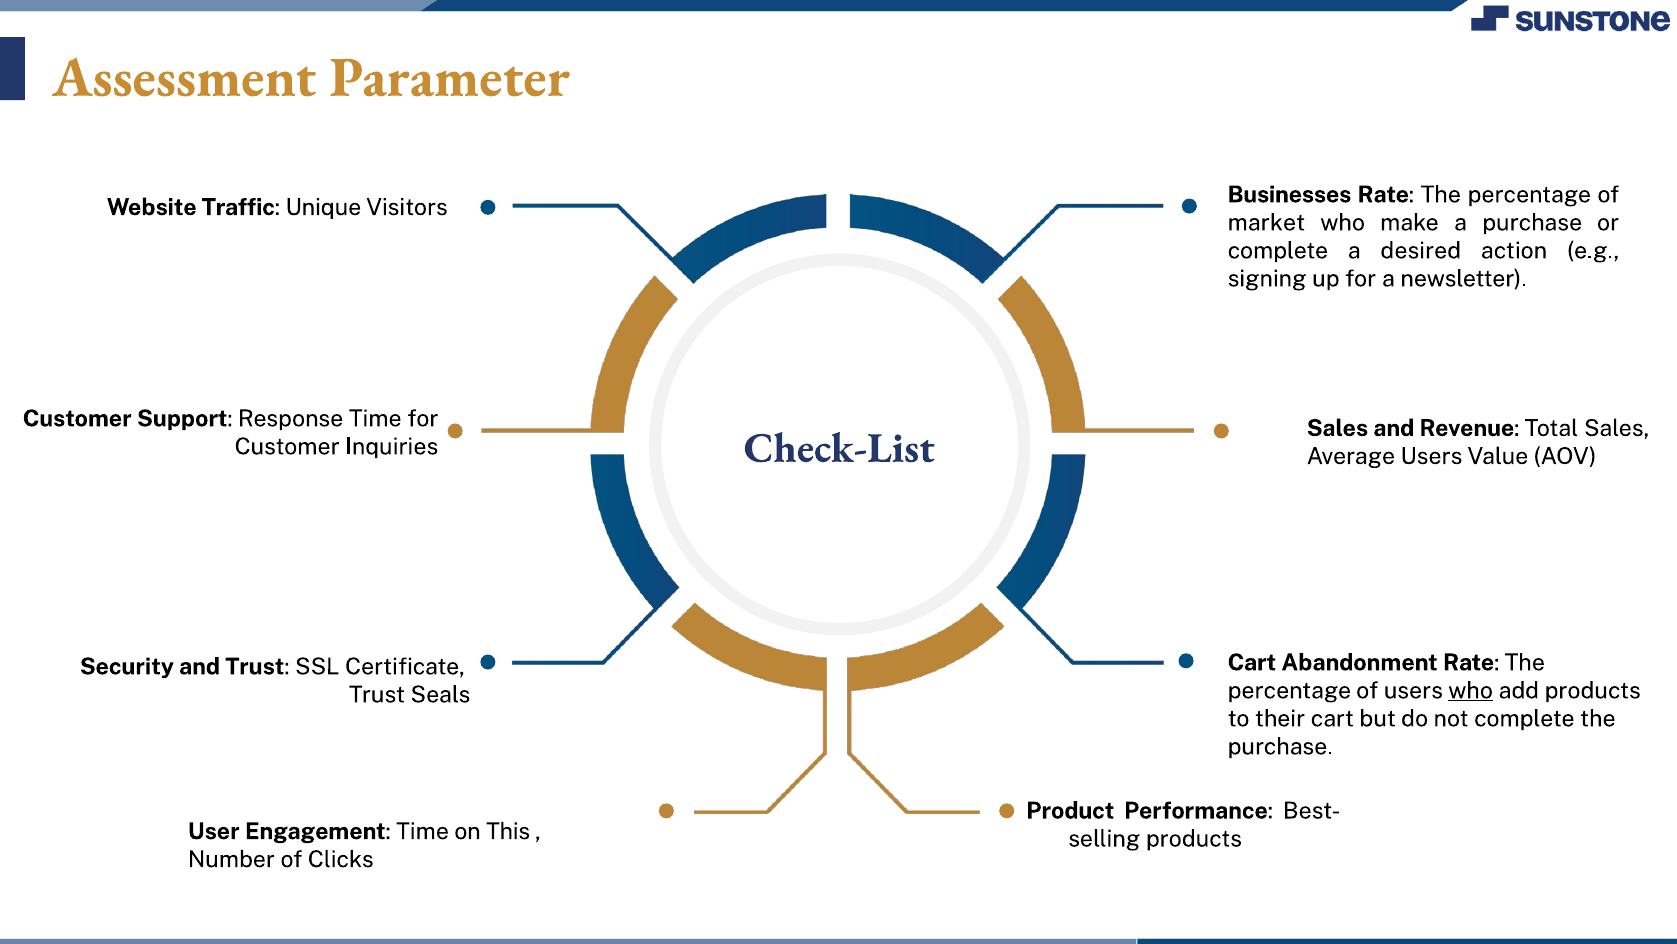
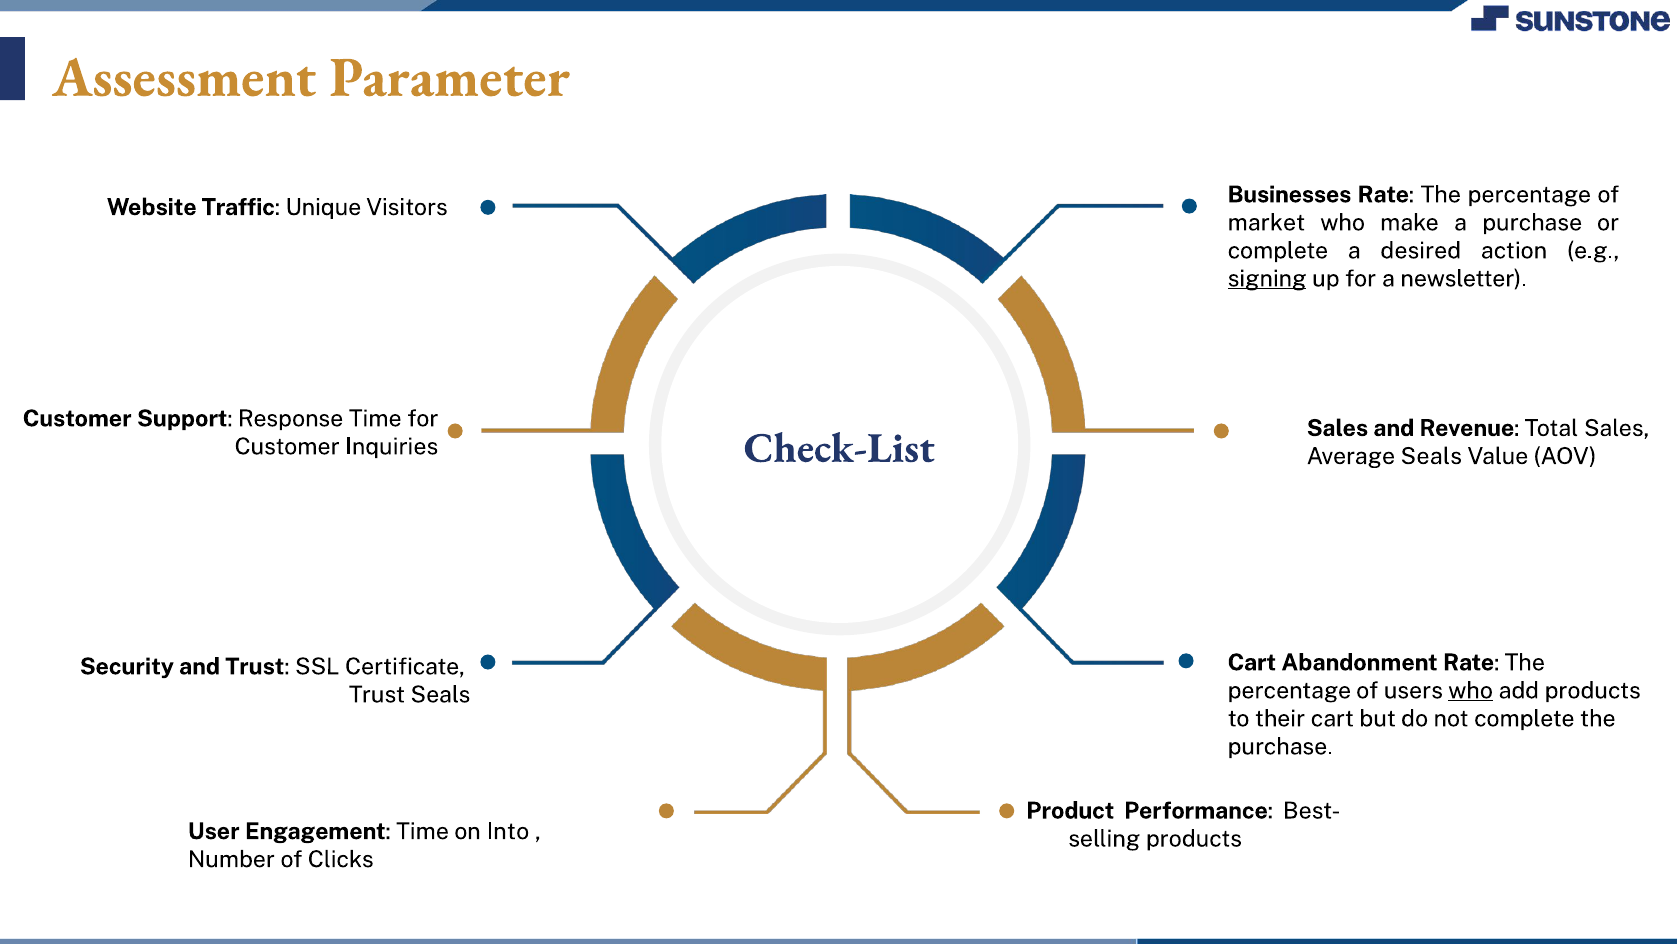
signing underline: none -> present (1267, 279)
Average Users: Users -> Seals (1431, 456)
This: This -> Into (508, 831)
